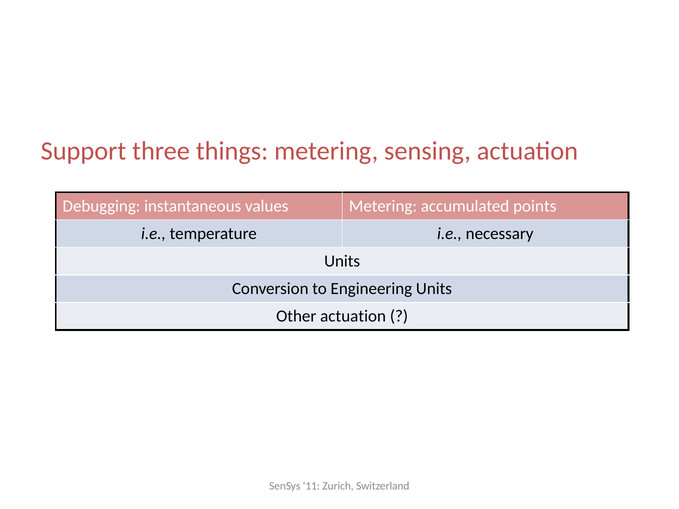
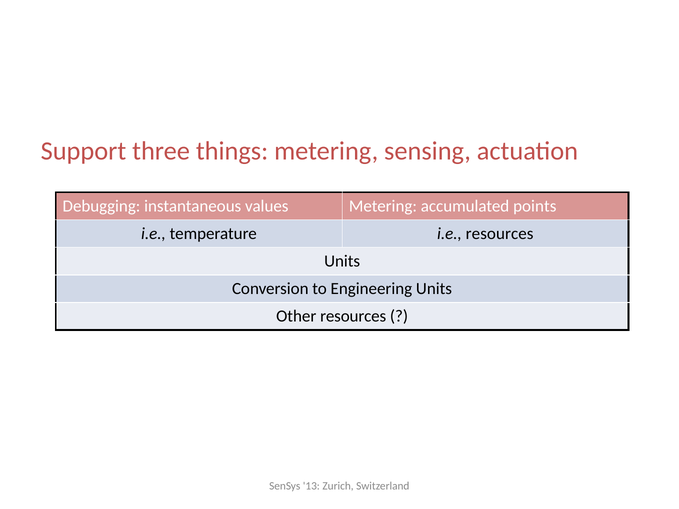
i.e necessary: necessary -> resources (500, 234)
Other actuation: actuation -> resources (353, 316)
11: 11 -> 13 (311, 486)
